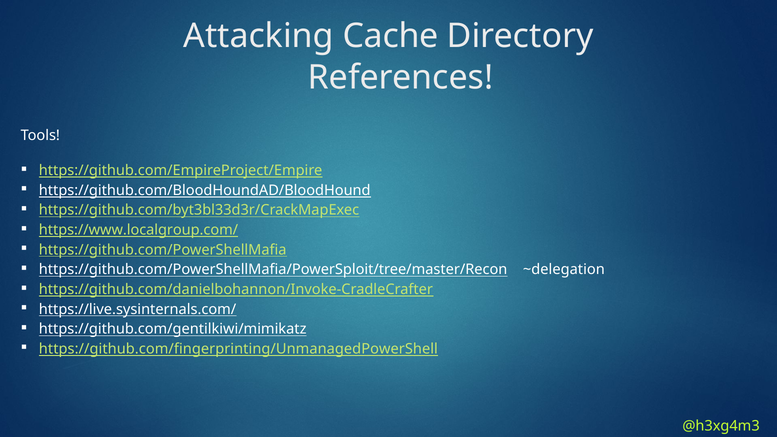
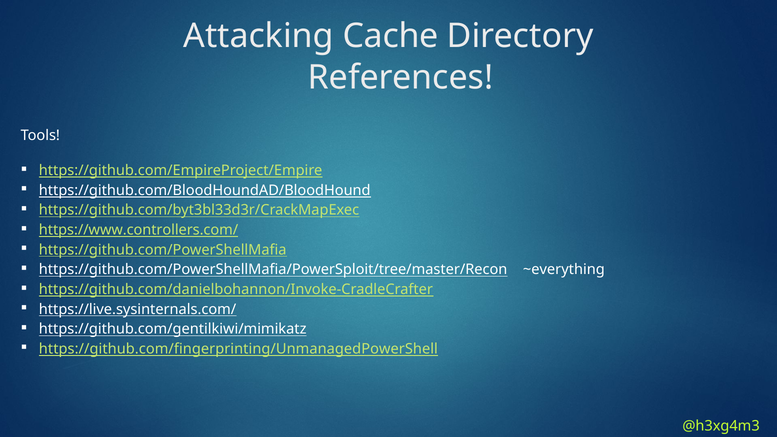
https://www.localgroup.com/: https://www.localgroup.com/ -> https://www.controllers.com/ (139, 230)
~delegation: ~delegation -> ~everything (564, 270)
